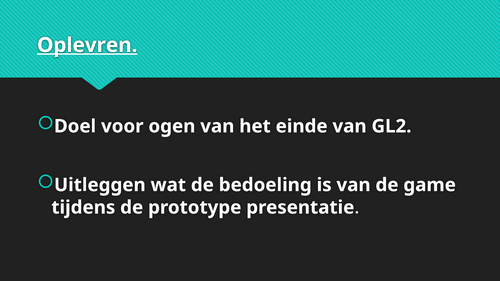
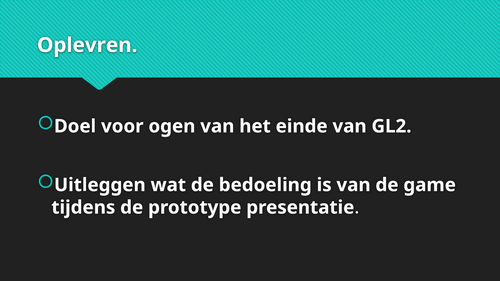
Oplevren underline: present -> none (87, 45)
